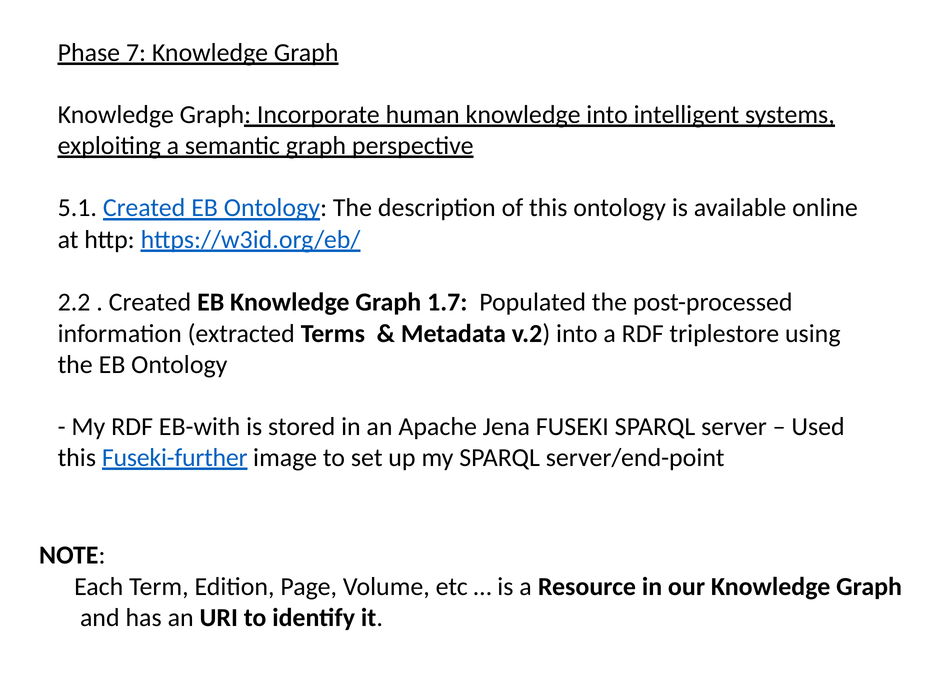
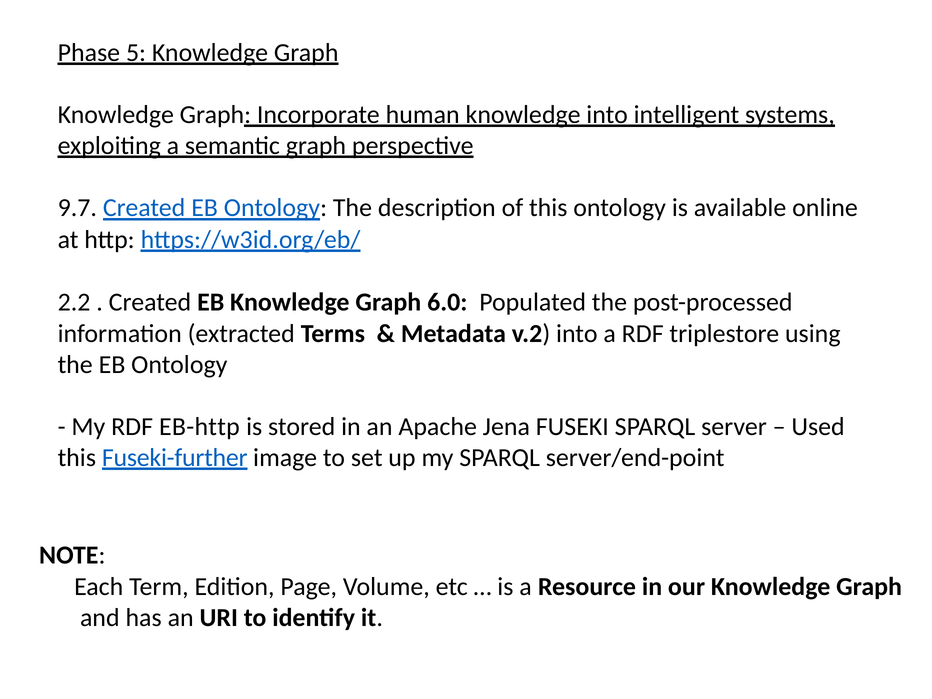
7: 7 -> 5 (136, 53)
5.1: 5.1 -> 9.7 (77, 208)
1.7: 1.7 -> 6.0 (447, 302)
EB-with: EB-with -> EB-http (199, 427)
